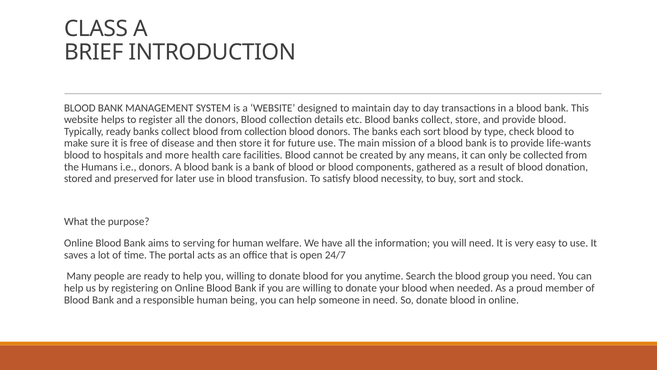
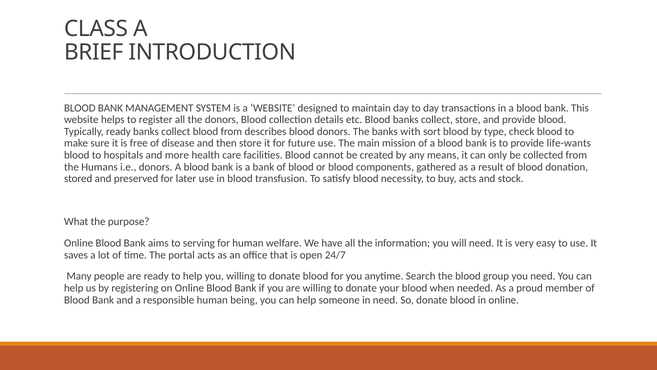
from collection: collection -> describes (266, 131)
each: each -> with (410, 131)
buy sort: sort -> acts (468, 179)
